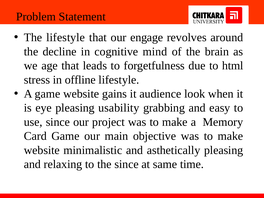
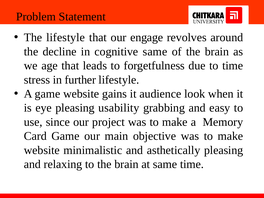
cognitive mind: mind -> same (155, 52)
to html: html -> time (233, 66)
offline: offline -> further (80, 80)
to the since: since -> brain (127, 164)
